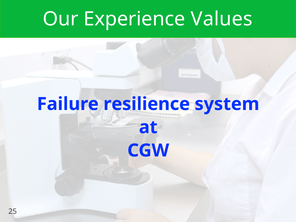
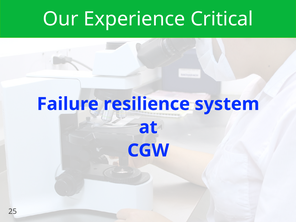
Values: Values -> Critical (222, 19)
